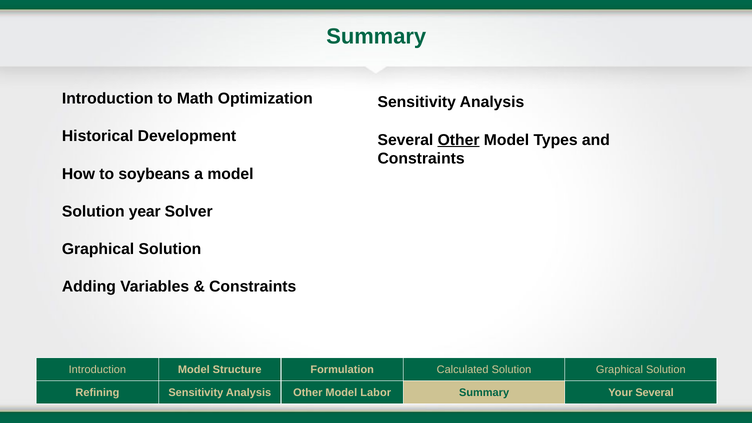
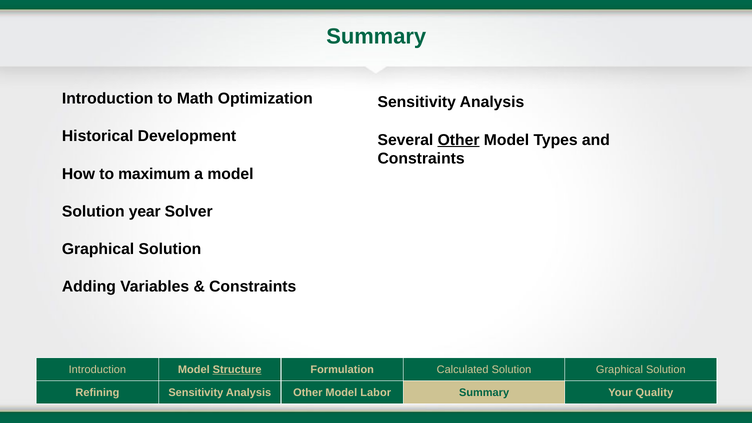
soybeans: soybeans -> maximum (154, 174)
Structure underline: none -> present (237, 370)
Your Several: Several -> Quality (654, 393)
